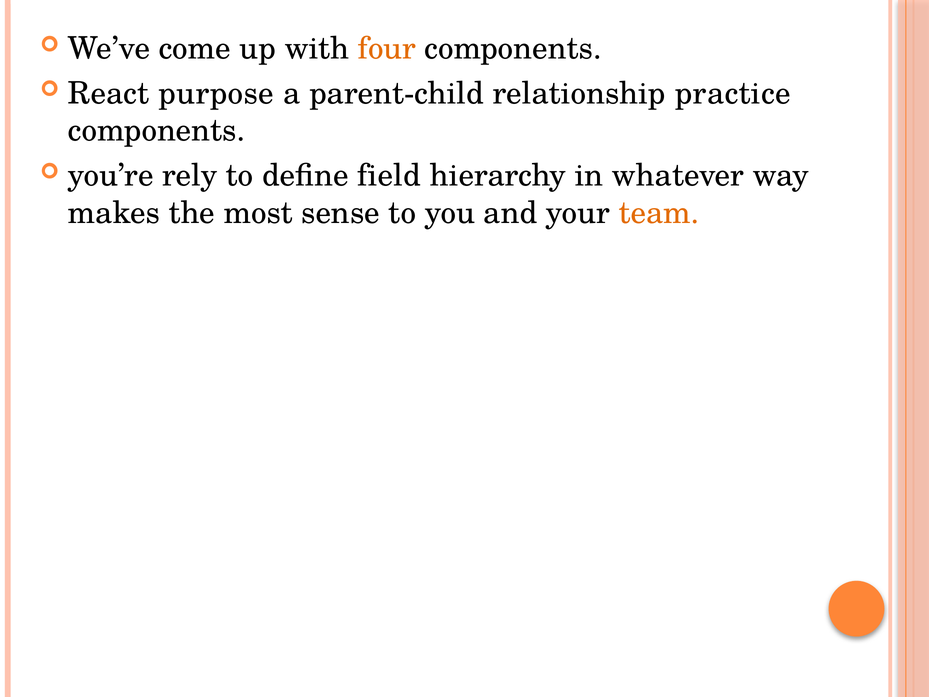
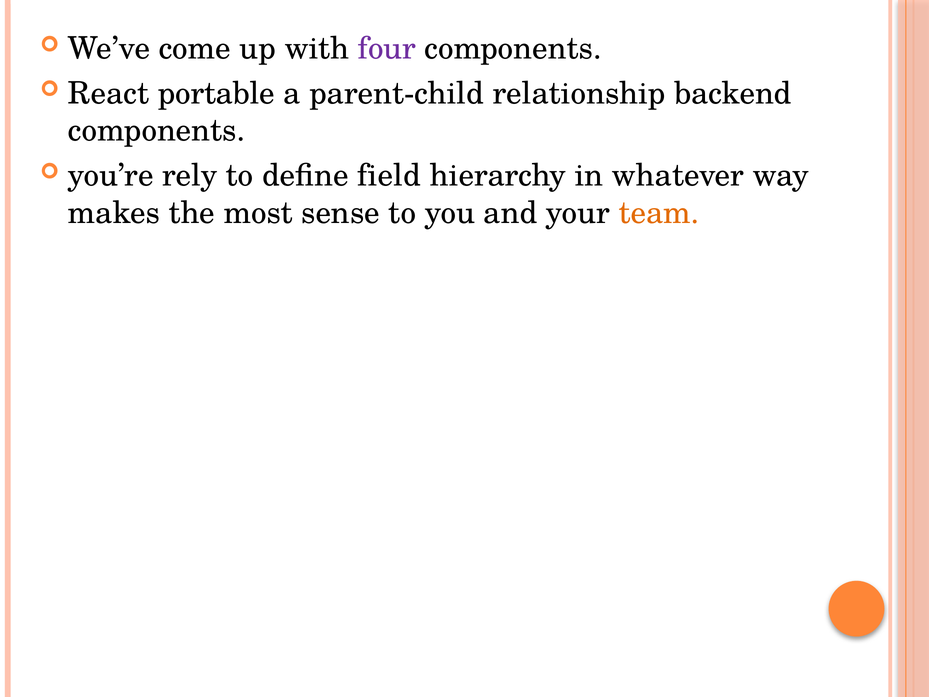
four colour: orange -> purple (387, 49)
purpose: purpose -> portable (216, 93)
practice: practice -> backend (733, 93)
